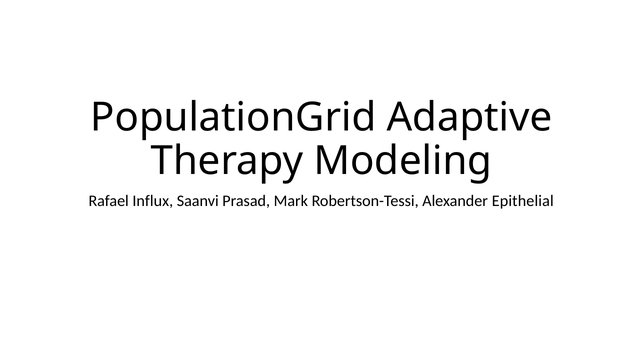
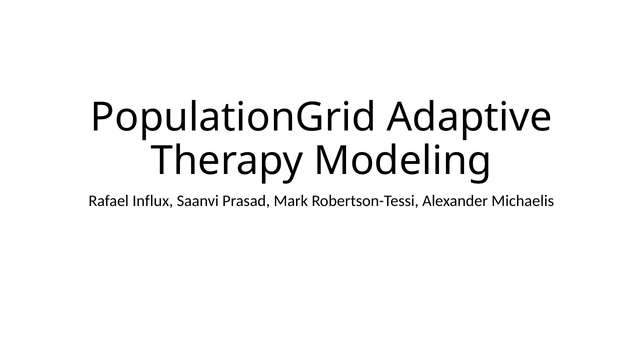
Epithelial: Epithelial -> Michaelis (523, 201)
